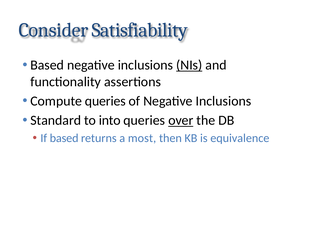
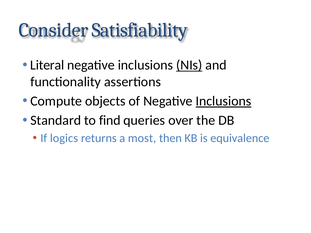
Based: Based -> Literal (47, 65)
Compute queries: queries -> objects (105, 101)
Inclusions underline: none -> present (223, 101)
into: into -> find (110, 121)
over underline: present -> none (181, 121)
If based: based -> logics (64, 138)
